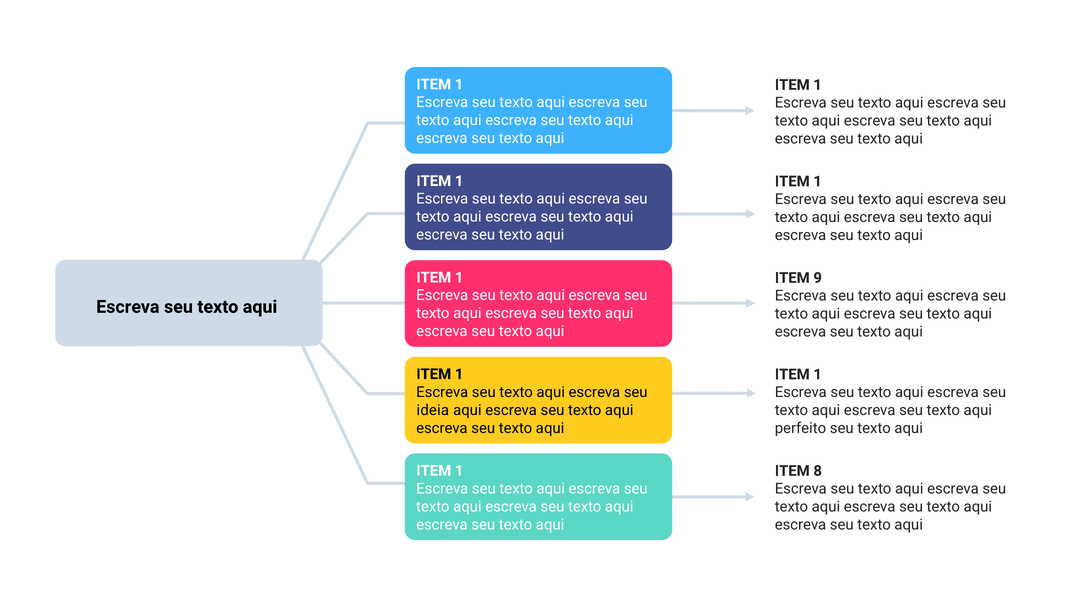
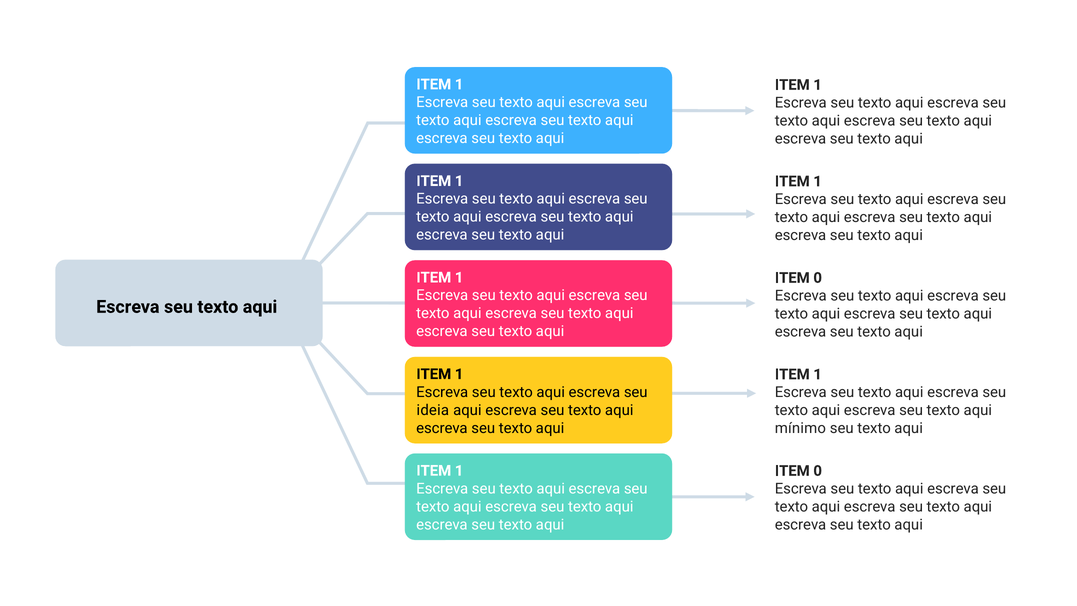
9: 9 -> 0 (818, 278)
perfeito: perfeito -> mínimo (800, 428)
8: 8 -> 0 (818, 471)
